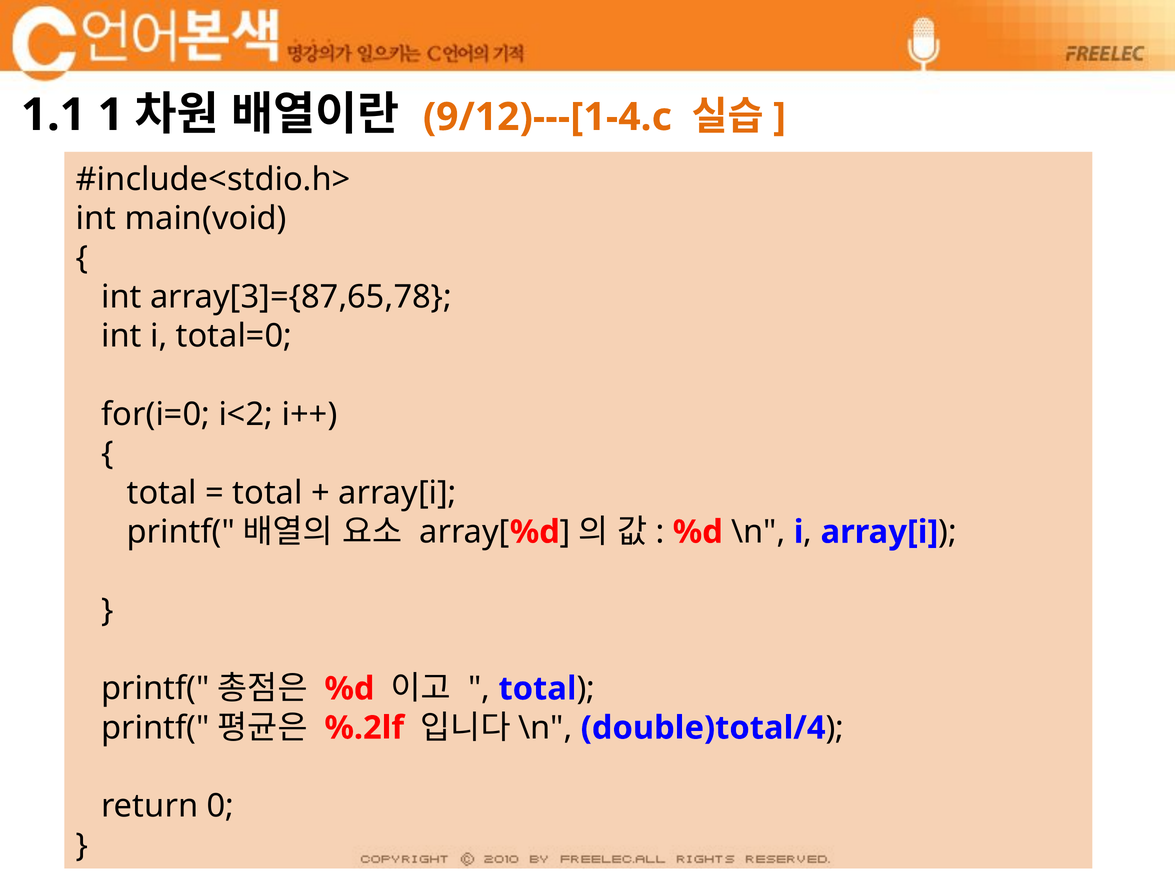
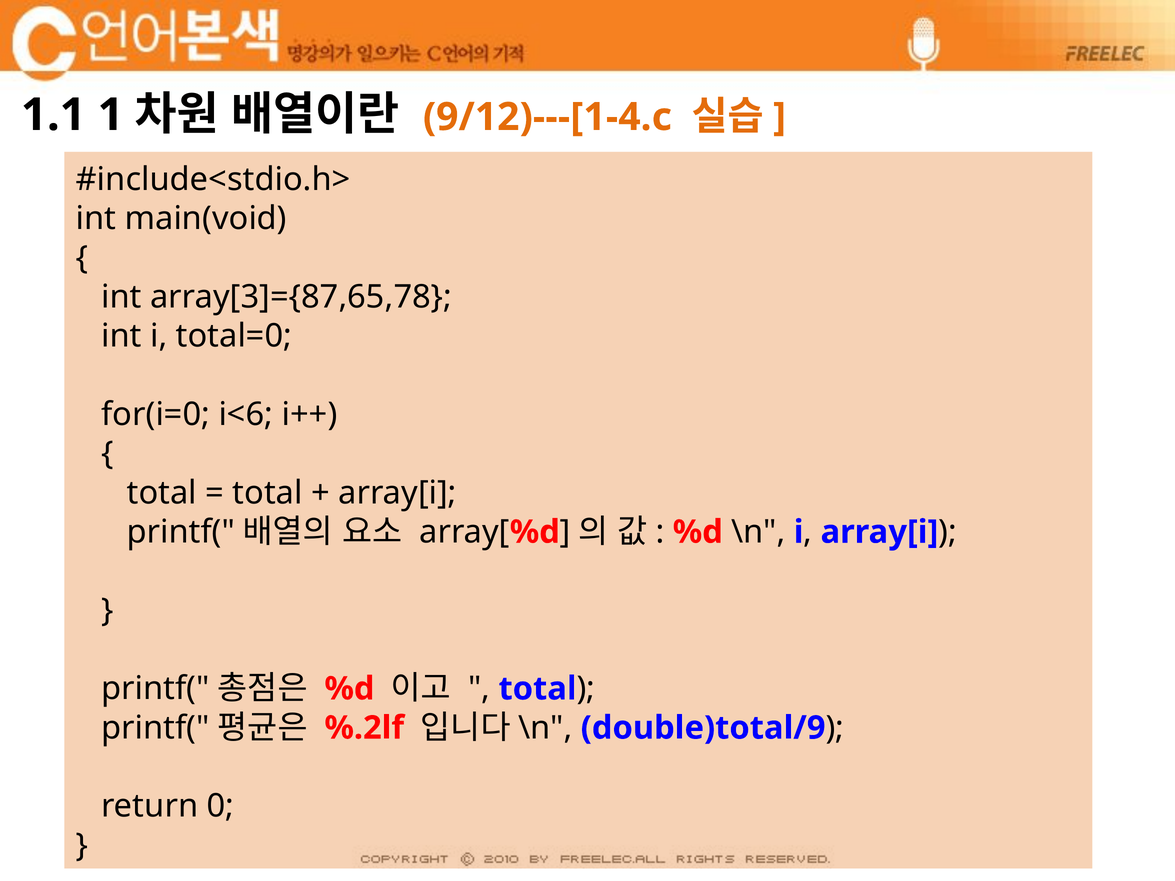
i<2: i<2 -> i<6 (246, 415)
double)total/4: double)total/4 -> double)total/9 (703, 728)
